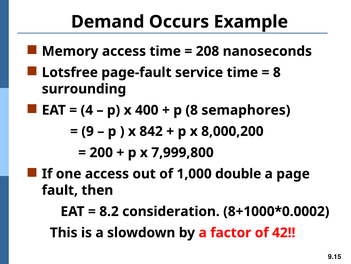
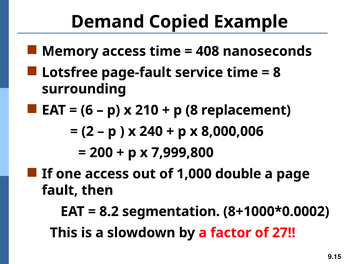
Occurs: Occurs -> Copied (179, 22)
208: 208 -> 408 (208, 51)
4: 4 -> 6 (87, 110)
400: 400 -> 210 (147, 110)
semaphores: semaphores -> replacement (246, 110)
9: 9 -> 2 (88, 131)
842: 842 -> 240 (151, 131)
8,000,200: 8,000,200 -> 8,000,006 (232, 131)
consideration: consideration -> segmentation (171, 211)
42: 42 -> 27 (284, 232)
